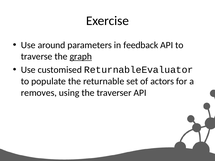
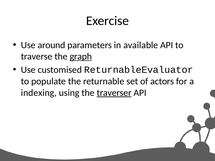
feedback: feedback -> available (141, 45)
removes: removes -> indexing (39, 93)
traverser underline: none -> present (114, 93)
